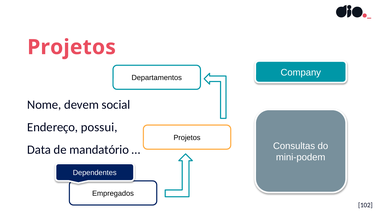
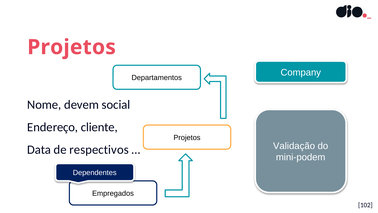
possui: possui -> cliente (99, 127)
Consultas: Consultas -> Validação (294, 146)
mandatório: mandatório -> respectivos (99, 149)
